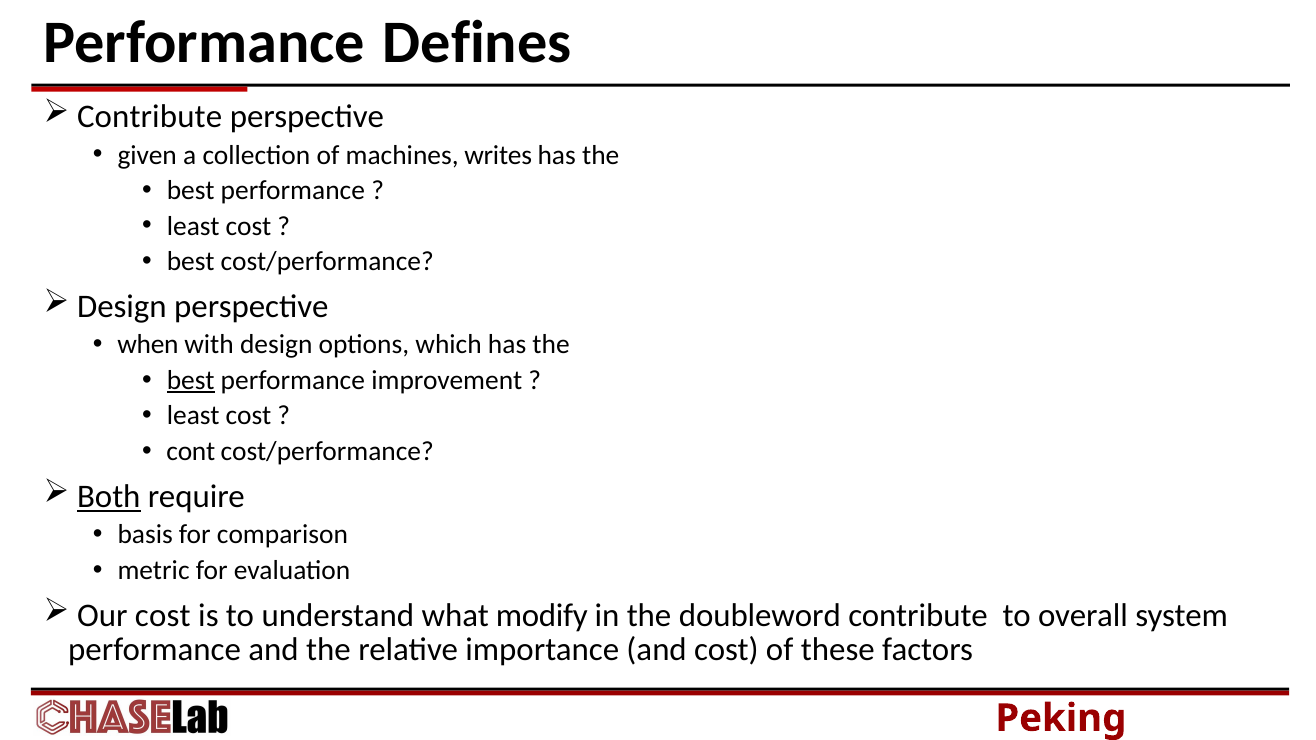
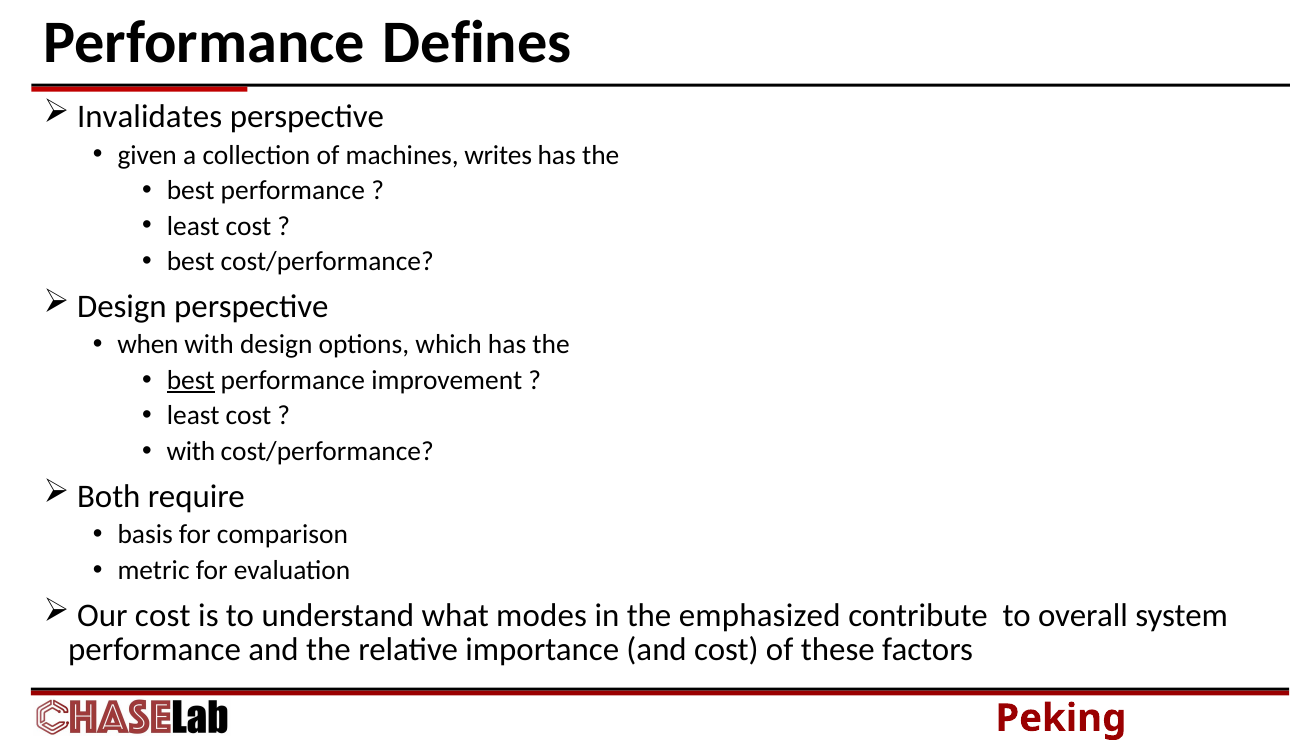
Contribute: Contribute -> Invalidates (150, 117)
cont: cont -> with (191, 451)
Both underline: present -> none (109, 497)
modify: modify -> modes (542, 616)
doubleword: doubleword -> emphasized (760, 616)
